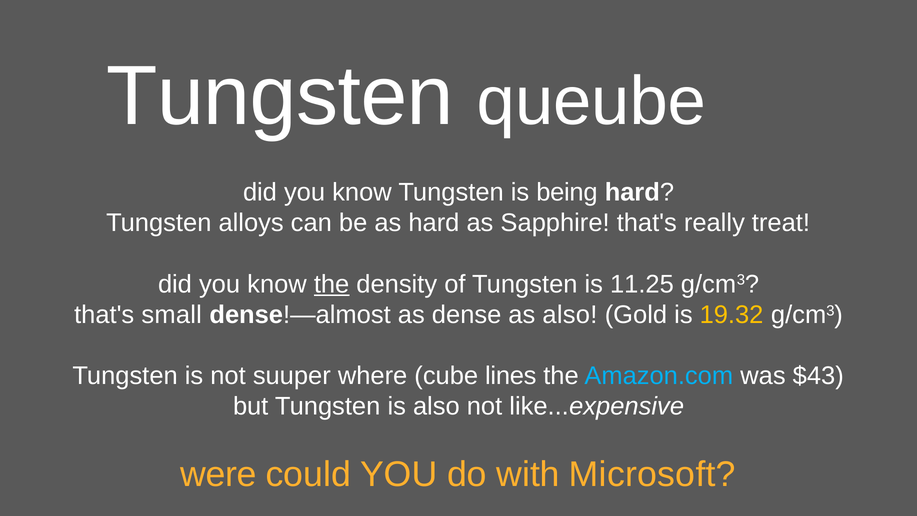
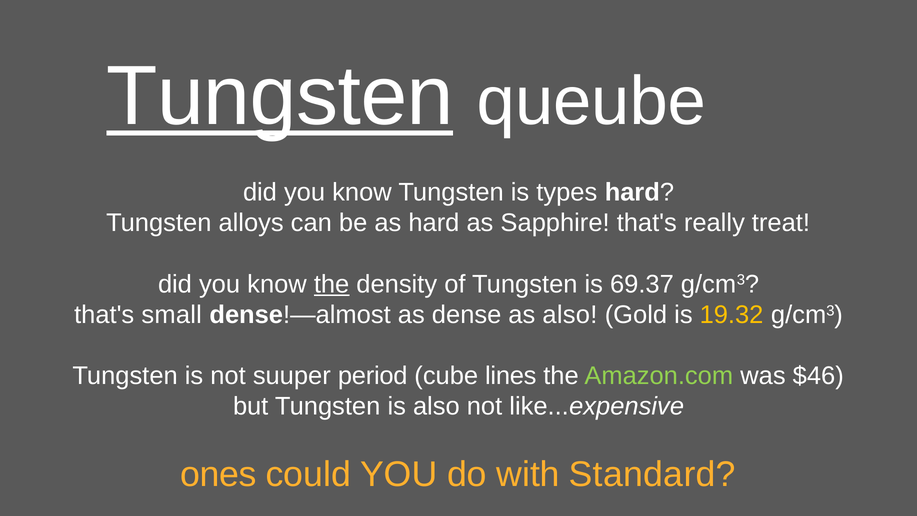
Tungsten underline: none -> present (280, 97)
being: being -> types (567, 192)
11.25: 11.25 -> 69.37 (642, 284)
where: where -> period (373, 376)
Amazon.com colour: light blue -> light green (659, 376)
$43: $43 -> $46 (818, 376)
were: were -> ones (218, 474)
Microsoft: Microsoft -> Standard (652, 474)
